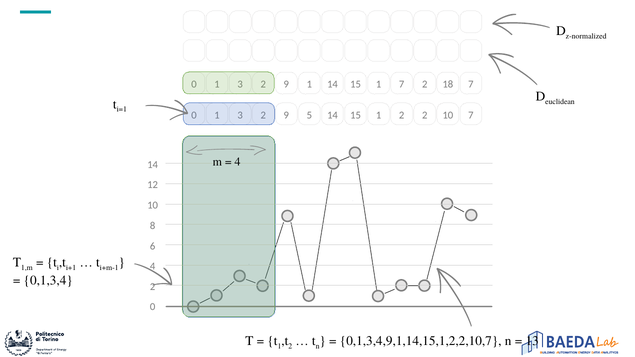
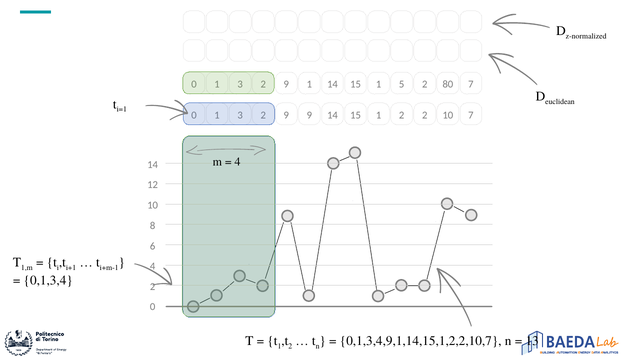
1 7: 7 -> 5 (402, 84)
18: 18 -> 80 (448, 84)
9 5: 5 -> 9 (309, 115)
